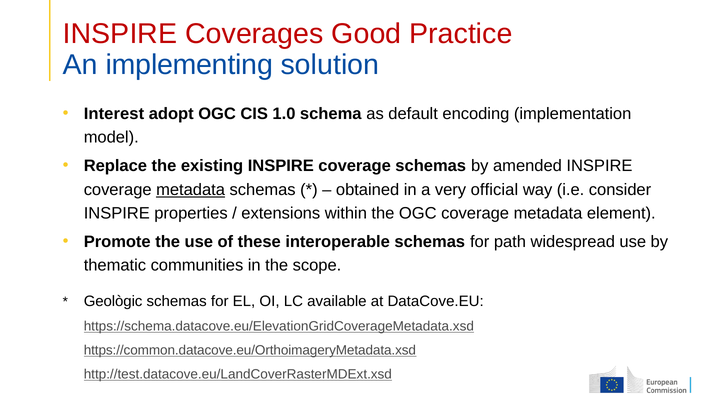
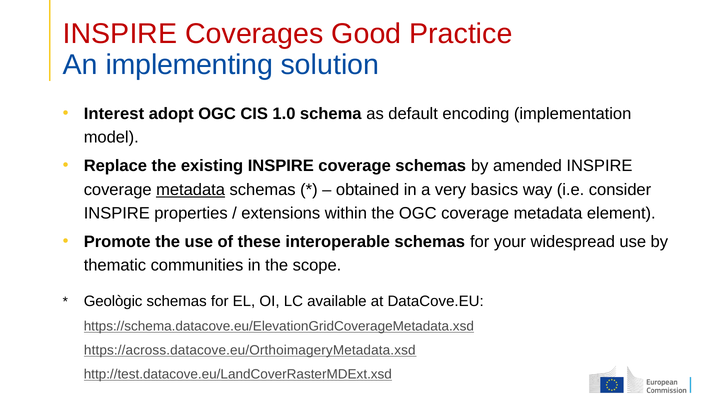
official: official -> basics (494, 190)
path: path -> your (510, 242)
https://common.datacove.eu/OrthoimageryMetadata.xsd: https://common.datacove.eu/OrthoimageryMetadata.xsd -> https://across.datacove.eu/OrthoimageryMetadata.xsd (250, 350)
